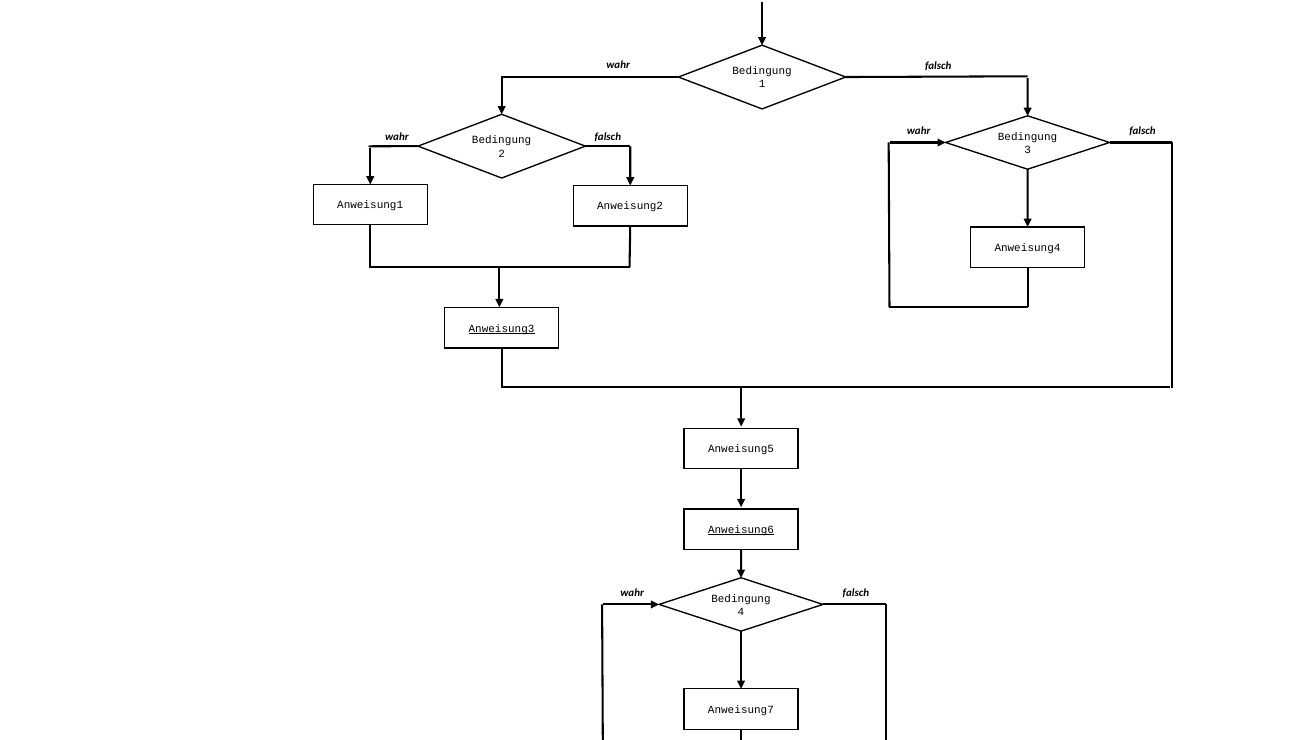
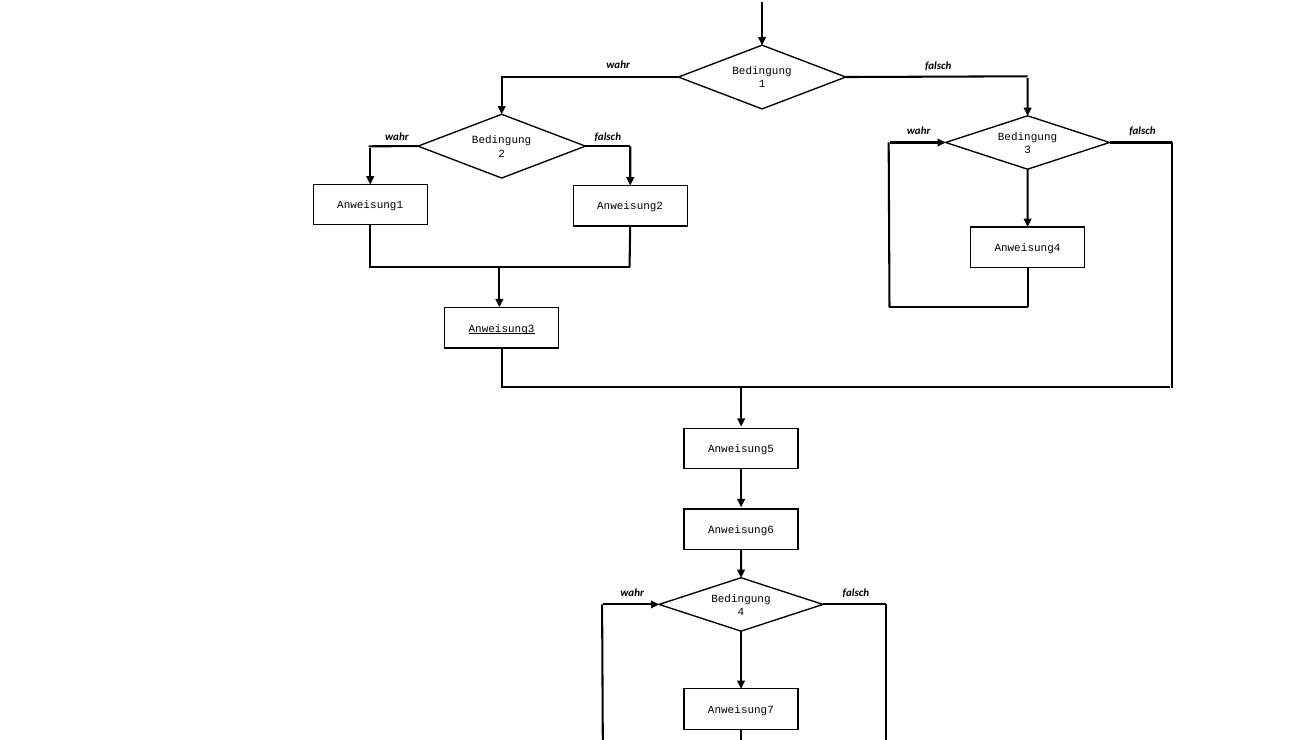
Anweisung6 underline: present -> none (741, 530)
